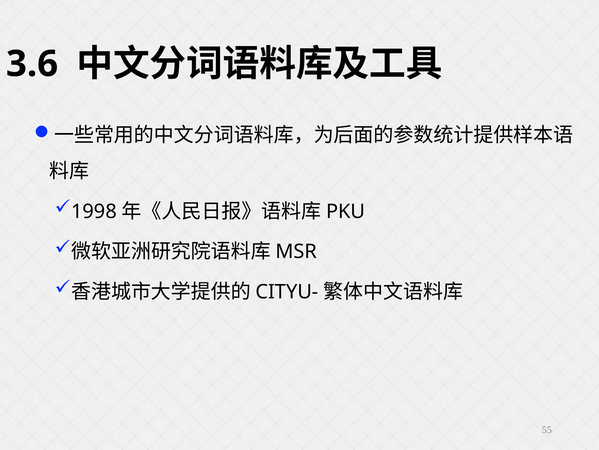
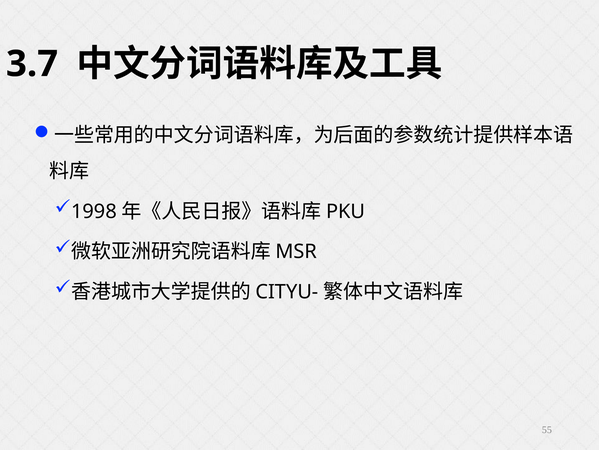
3.6: 3.6 -> 3.7 (32, 64)
